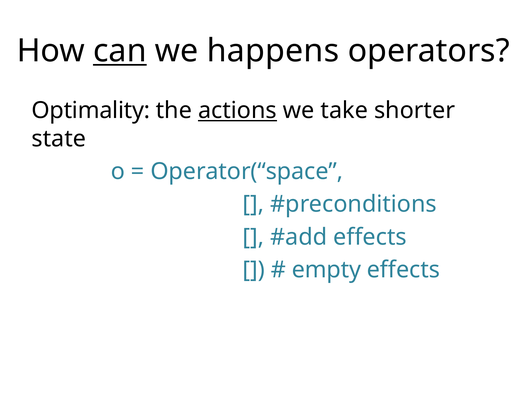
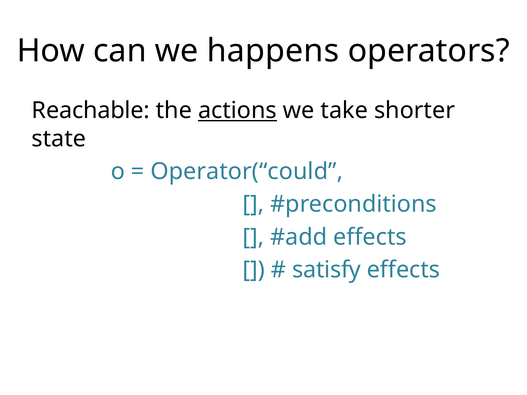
can underline: present -> none (120, 51)
Optimality: Optimality -> Reachable (91, 111)
Operator(“space: Operator(“space -> Operator(“could (247, 172)
empty: empty -> satisfy (326, 270)
